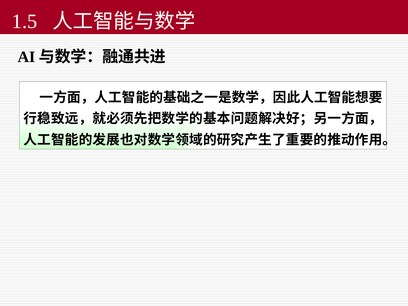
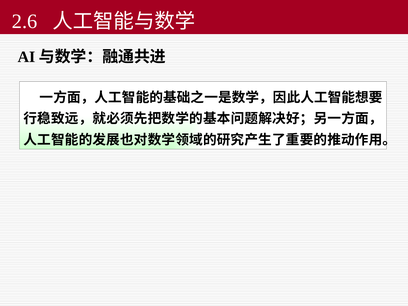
1.5: 1.5 -> 2.6 (25, 21)
